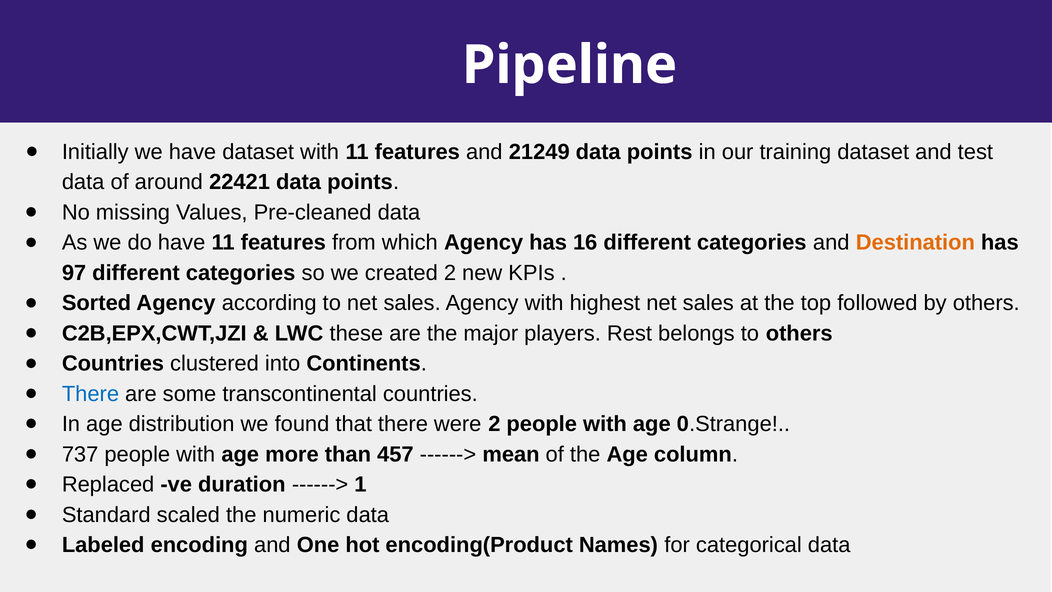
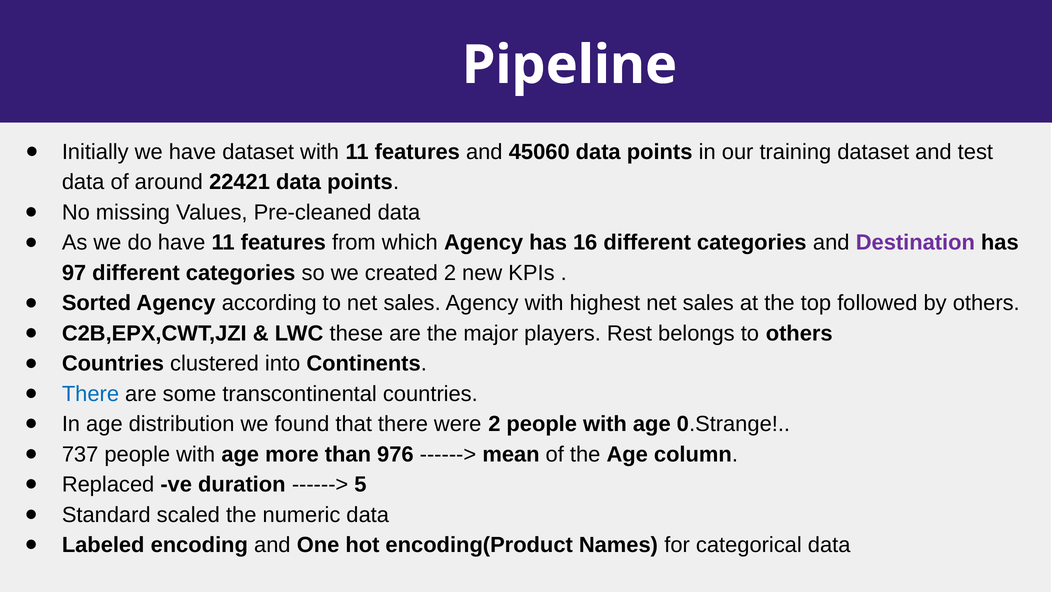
21249: 21249 -> 45060 (539, 152)
Destination colour: orange -> purple (915, 242)
457: 457 -> 976 (395, 454)
1: 1 -> 5 (360, 484)
